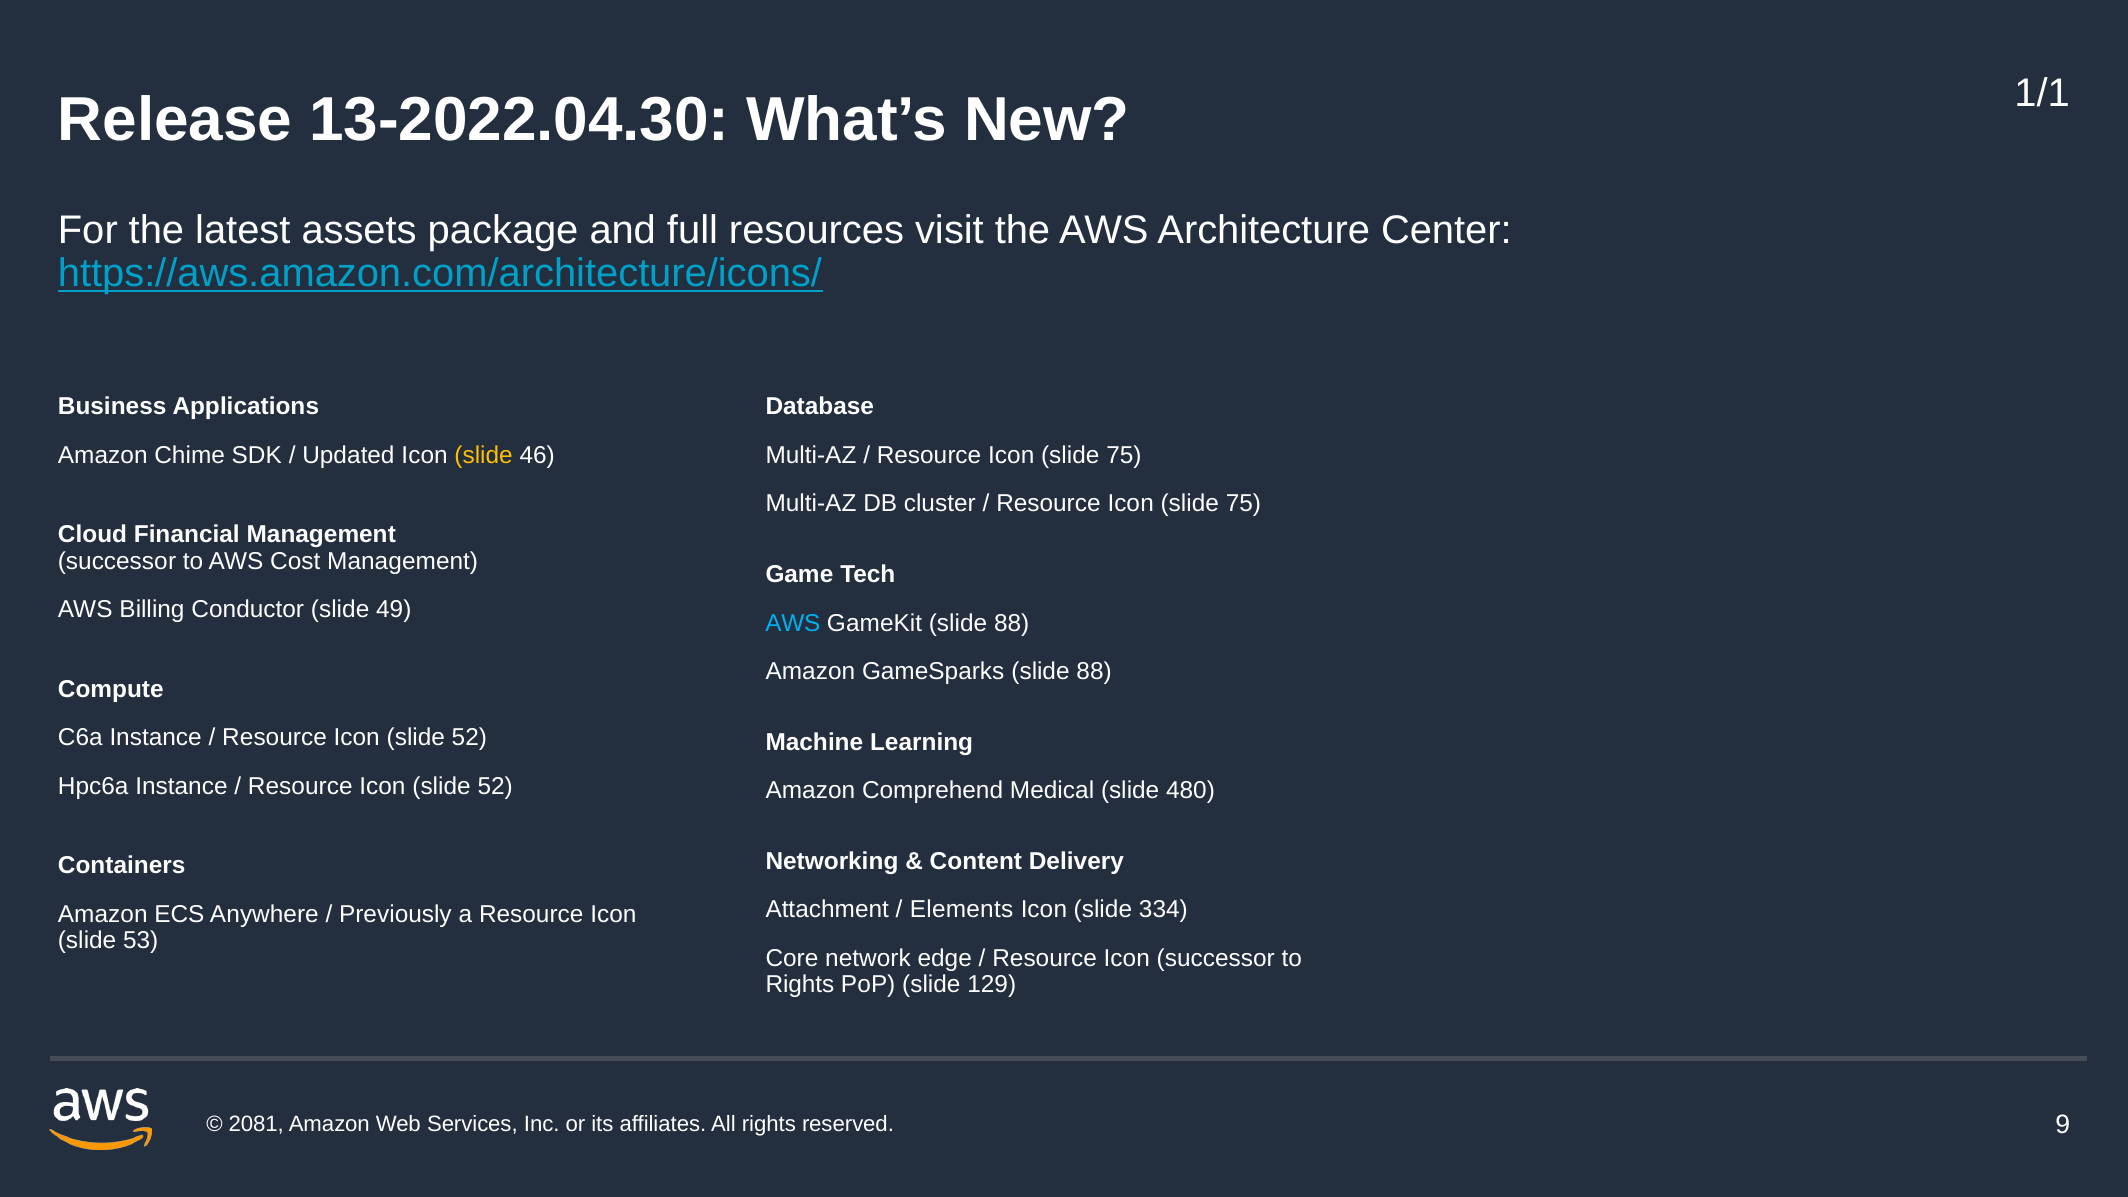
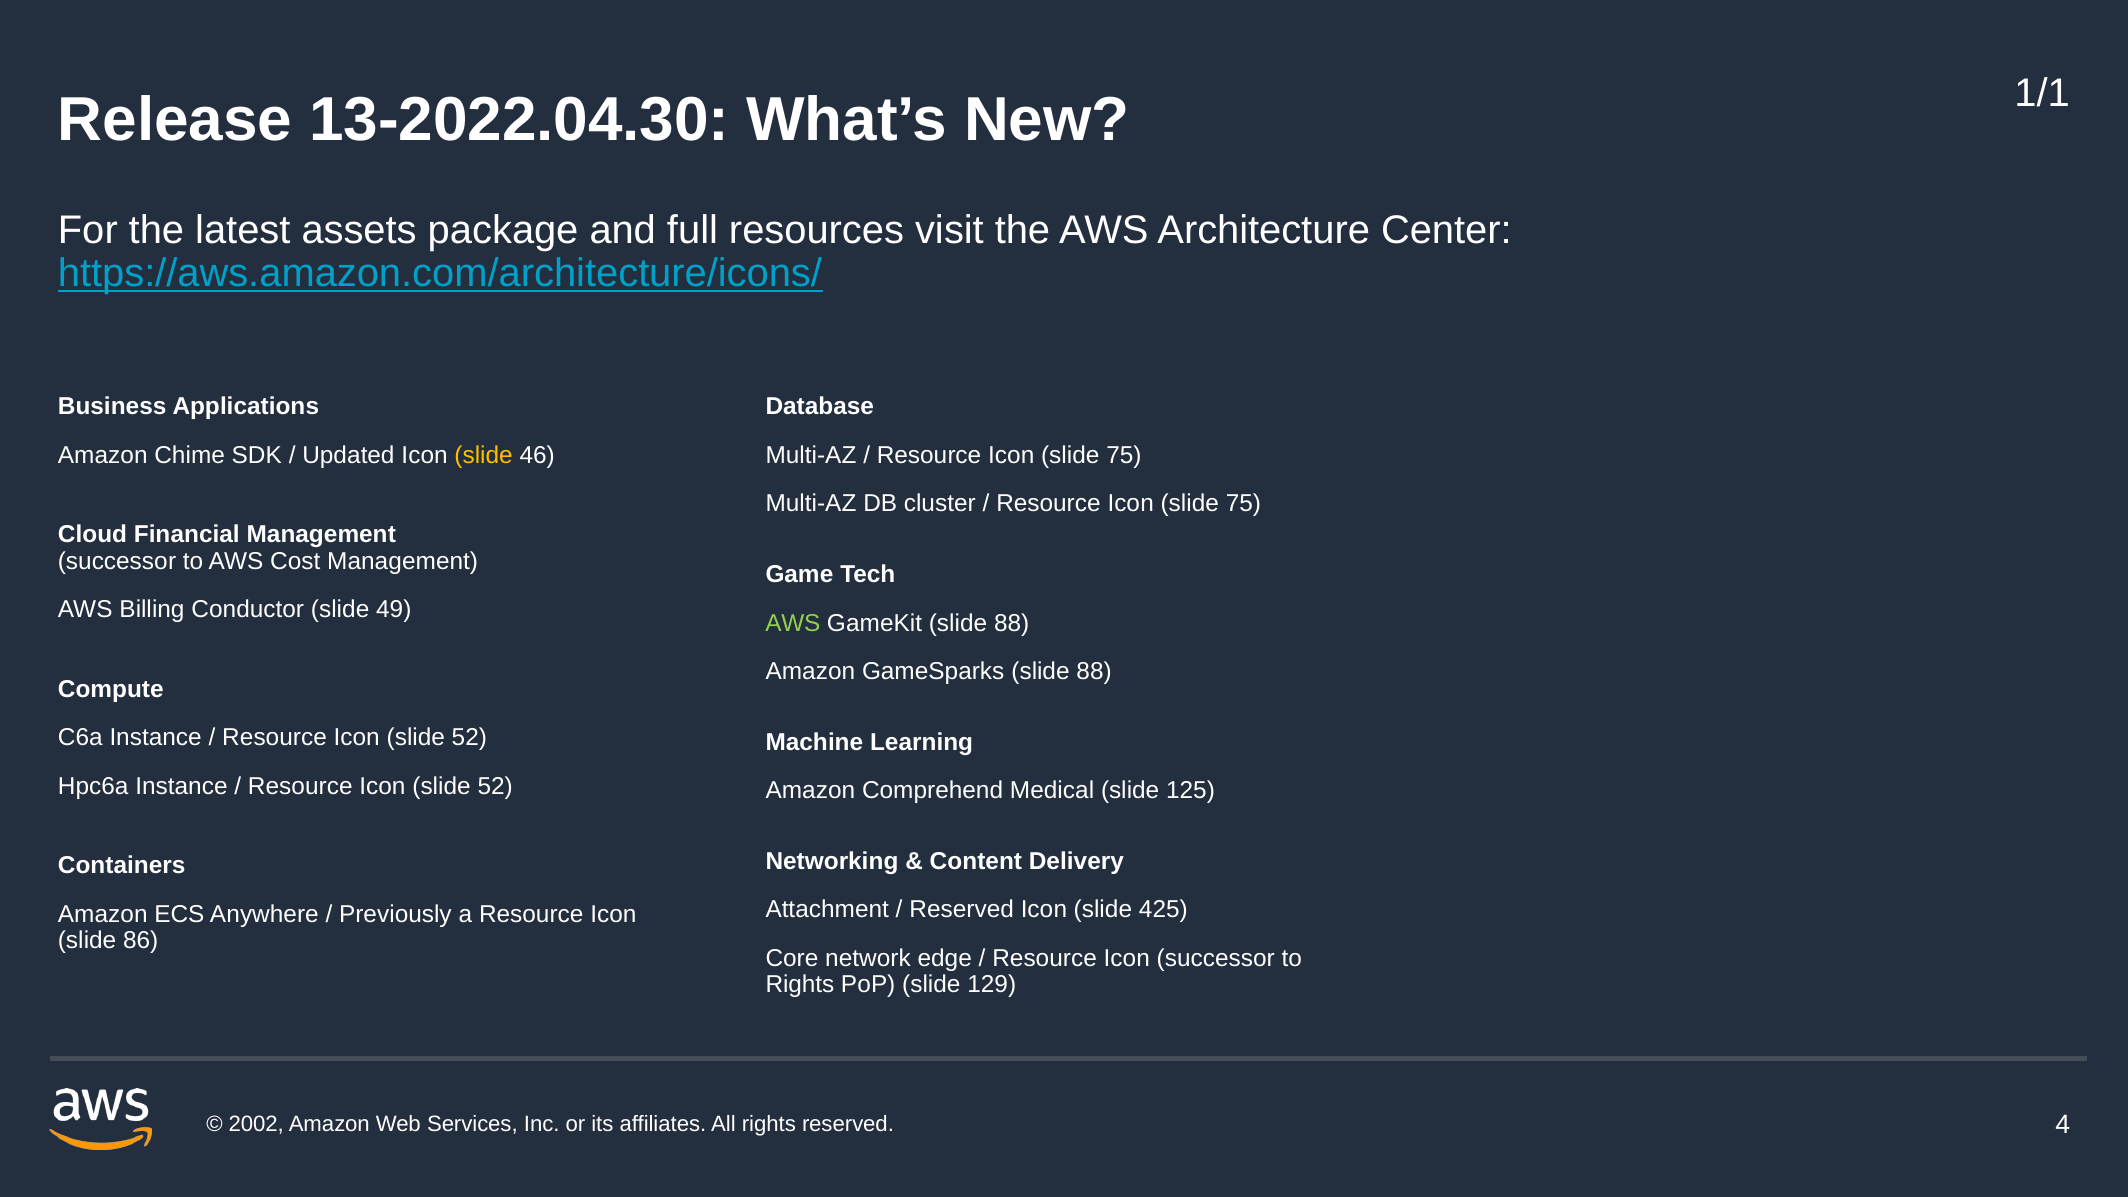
AWS colour: light blue -> light green (793, 623)
480: 480 -> 125 (1191, 791)
Elements: Elements -> Reserved (962, 910)
334: 334 -> 425 (1163, 910)
53: 53 -> 86 (141, 941)
2081: 2081 -> 2002 (256, 1124)
9: 9 -> 4 (2063, 1125)
